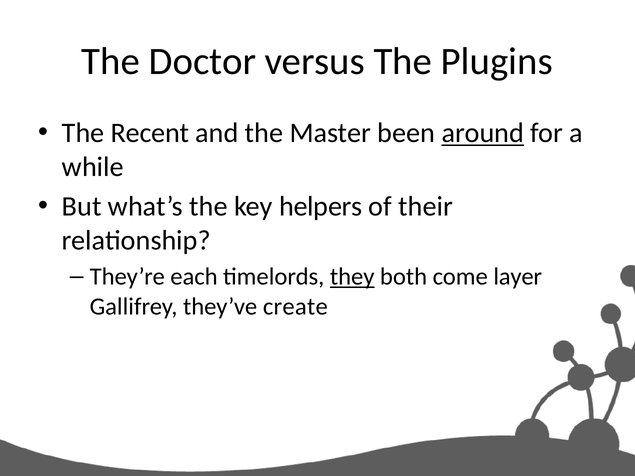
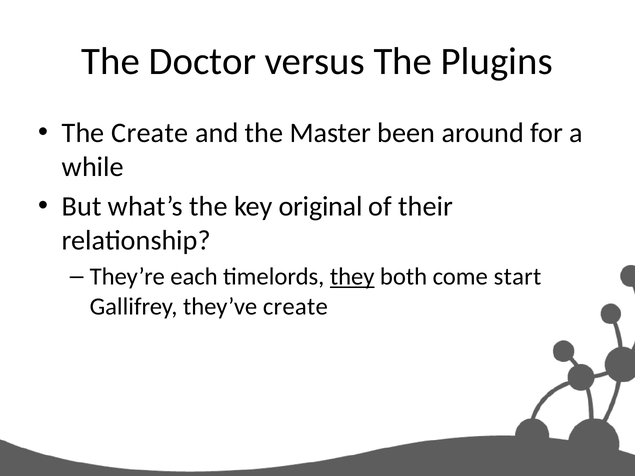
The Recent: Recent -> Create (150, 133)
around underline: present -> none (483, 133)
helpers: helpers -> original (321, 207)
layer: layer -> start (518, 277)
